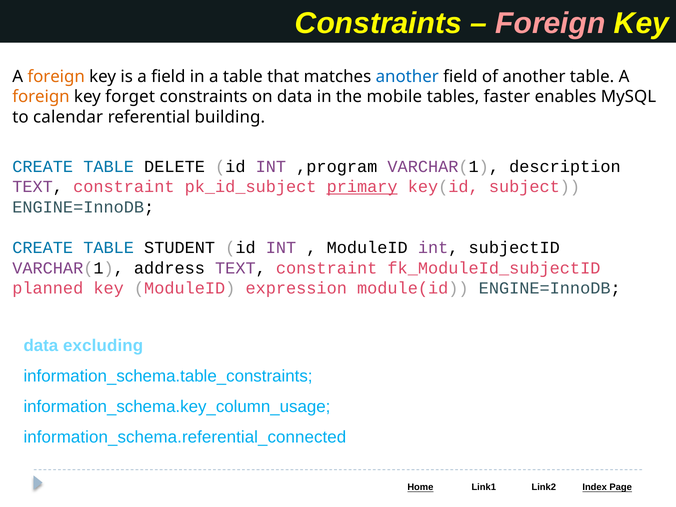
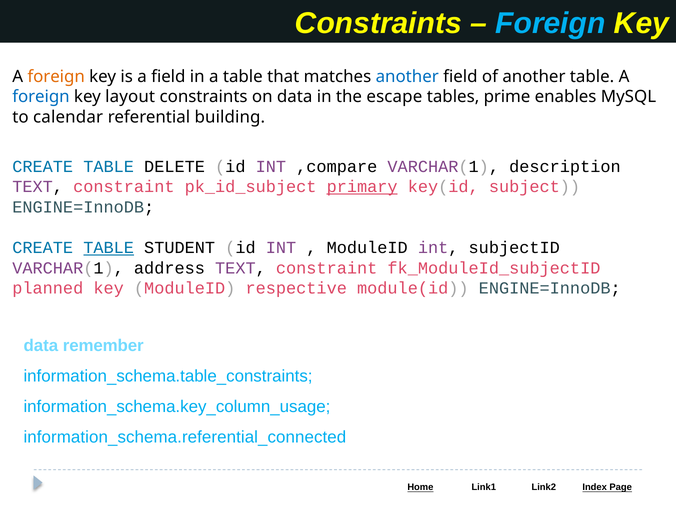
Foreign colour: pink -> light blue (550, 23)
foreign colour: orange -> blue (41, 97)
forget: forget -> layout (130, 97)
mobile: mobile -> escape (394, 97)
faster: faster -> prime (507, 97)
,program: ,program -> ,compare (337, 167)
TABLE underline: none -> present (109, 248)
expression: expression -> respective (296, 288)
excluding: excluding -> remember (103, 346)
